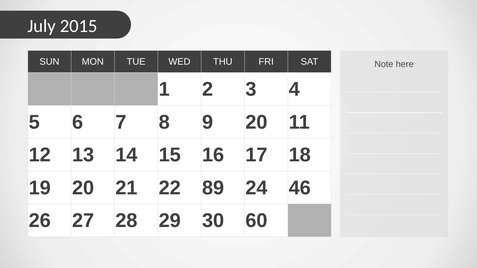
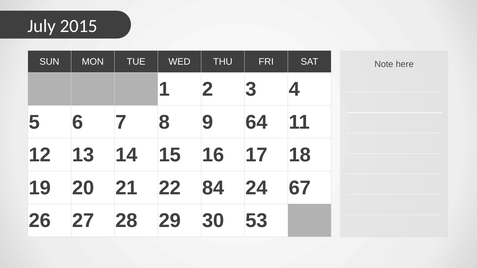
9 20: 20 -> 64 (256, 122)
89: 89 -> 84 (213, 188)
46: 46 -> 67 (300, 188)
60: 60 -> 53 (256, 221)
